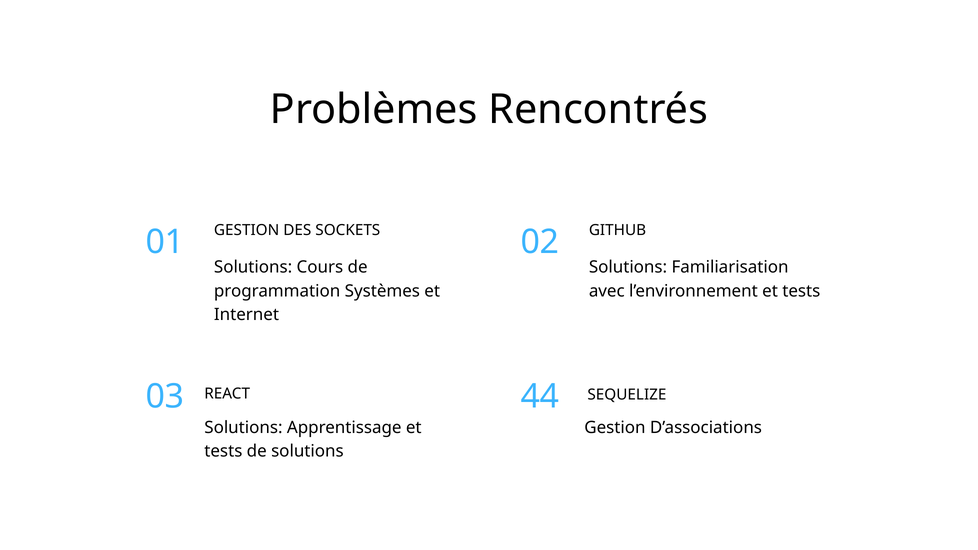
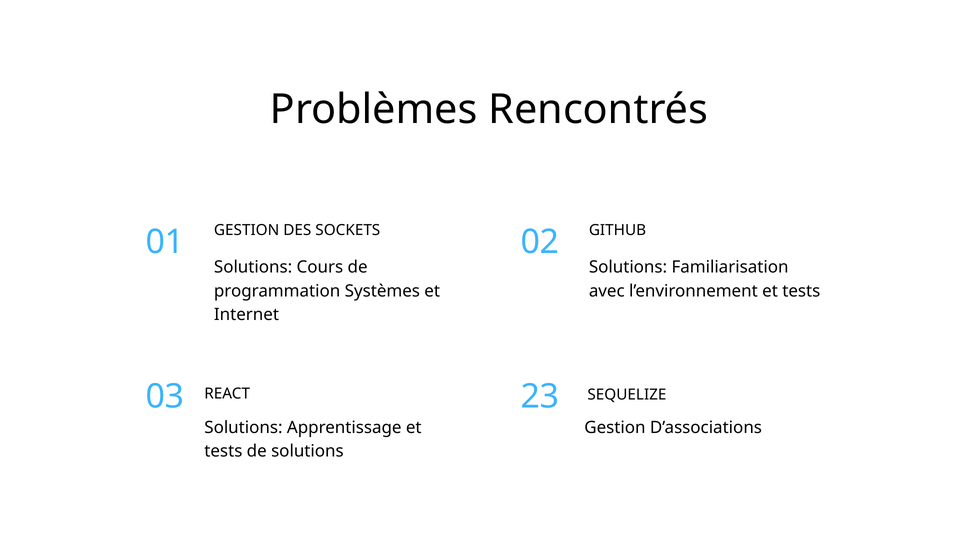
44: 44 -> 23 (540, 397)
